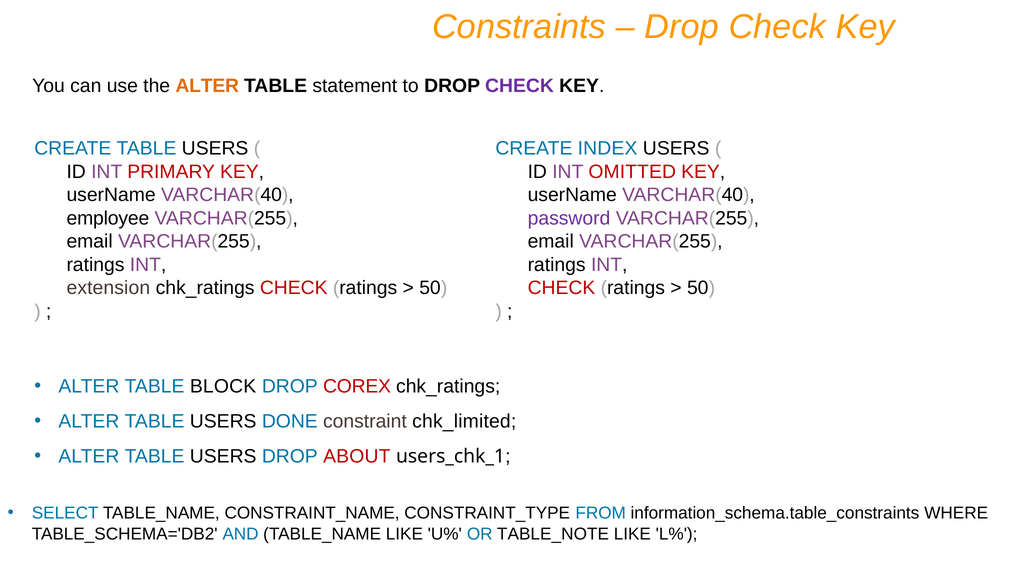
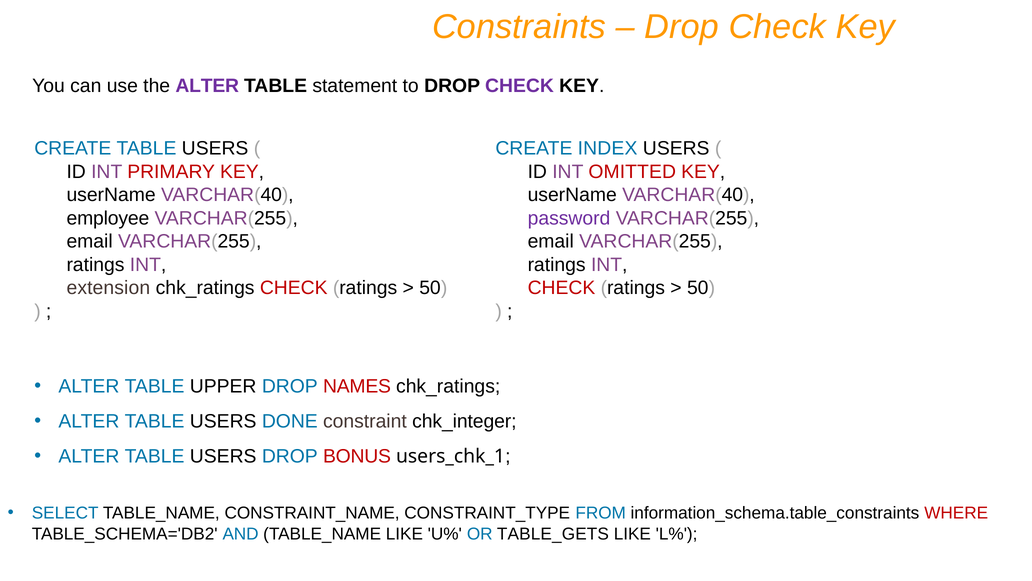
ALTER colour: orange -> purple (207, 86)
BLOCK: BLOCK -> UPPER (223, 386)
COREX: COREX -> NAMES (357, 386)
chk_limited: chk_limited -> chk_integer (464, 421)
ABOUT: ABOUT -> BONUS (357, 456)
WHERE colour: black -> red (956, 513)
TABLE_NOTE: TABLE_NOTE -> TABLE_GETS (553, 533)
